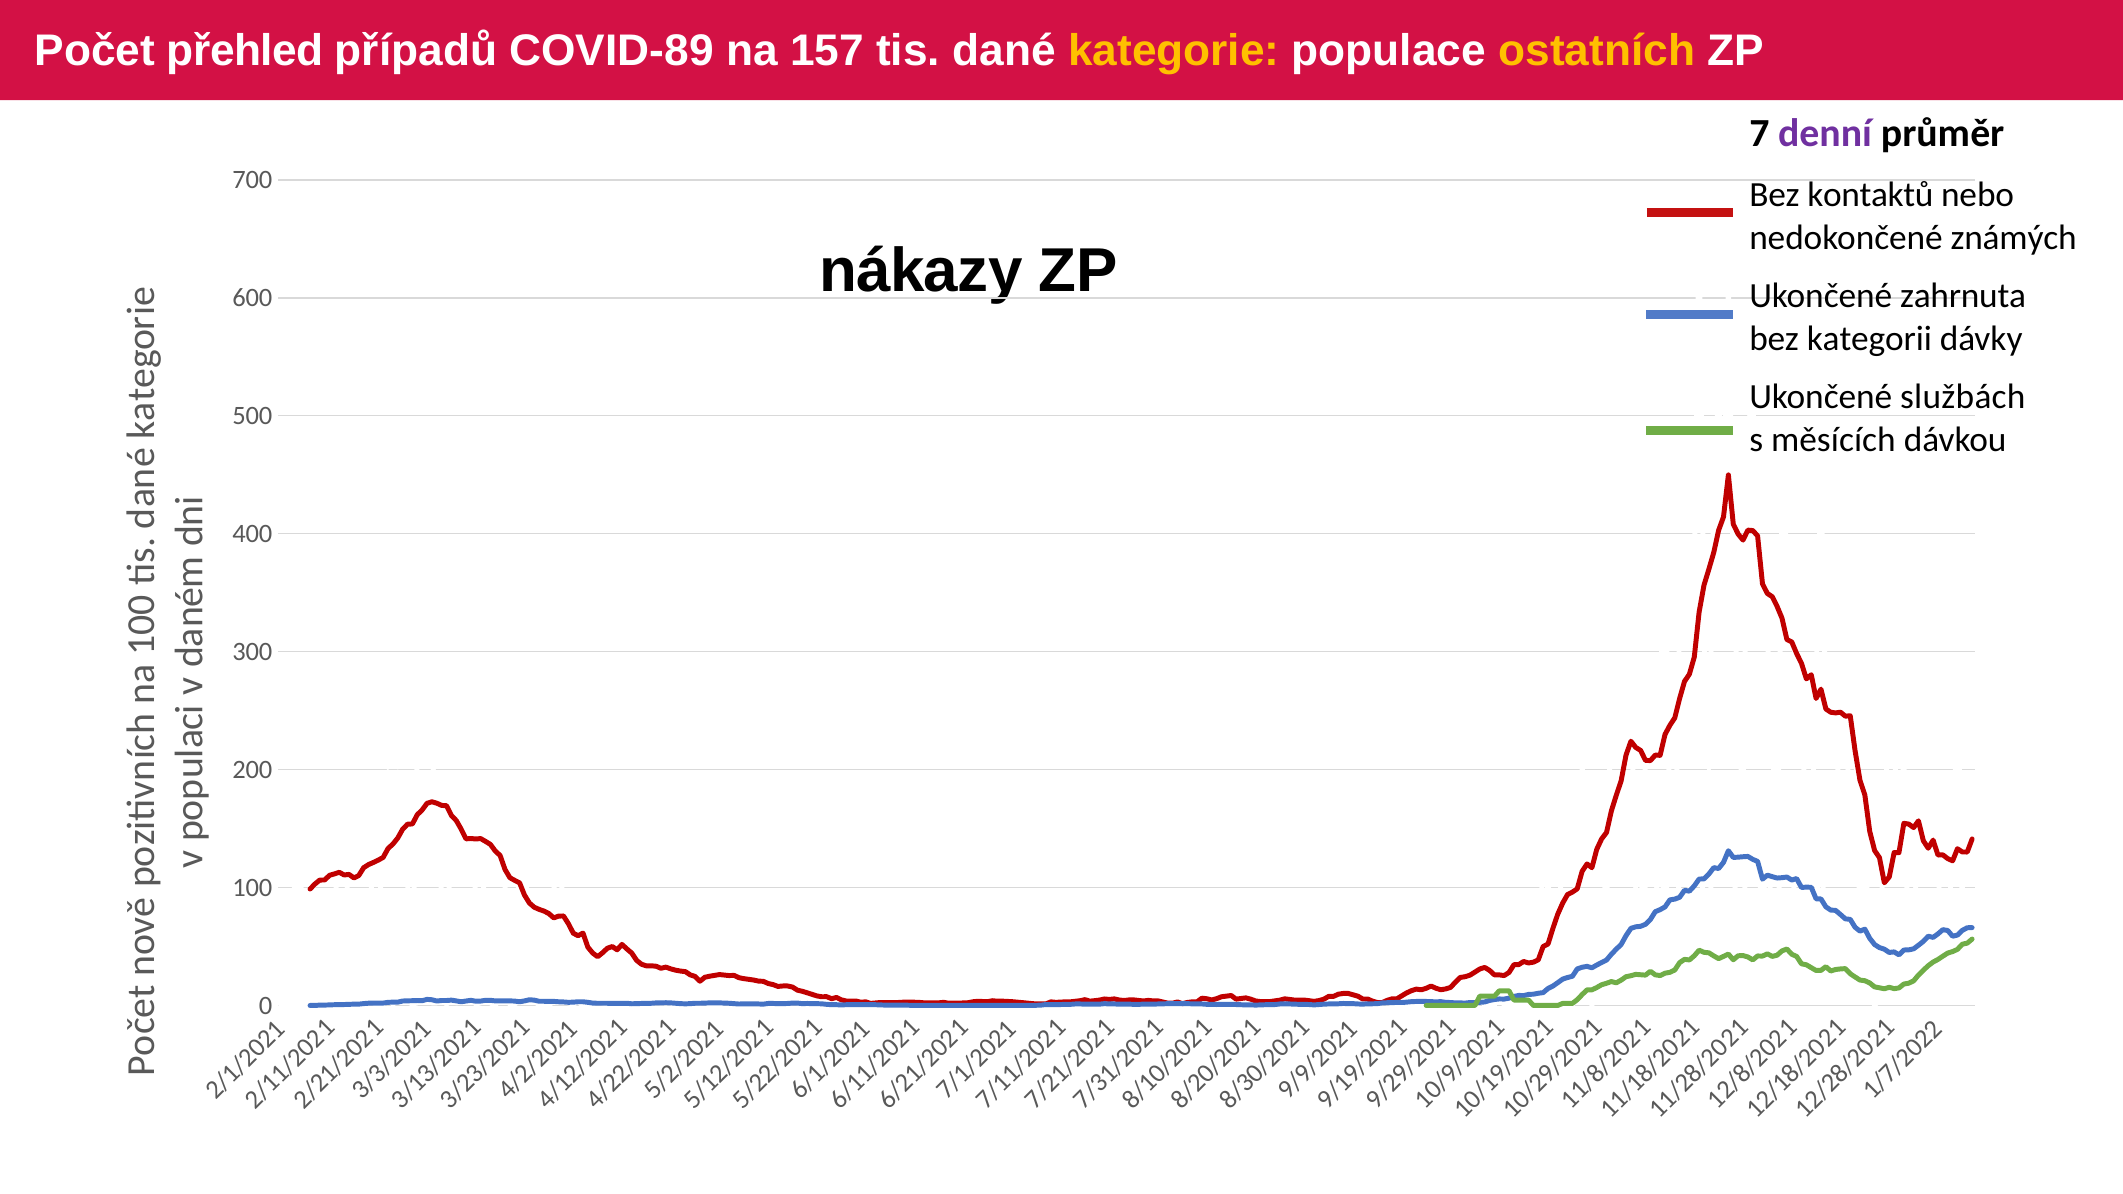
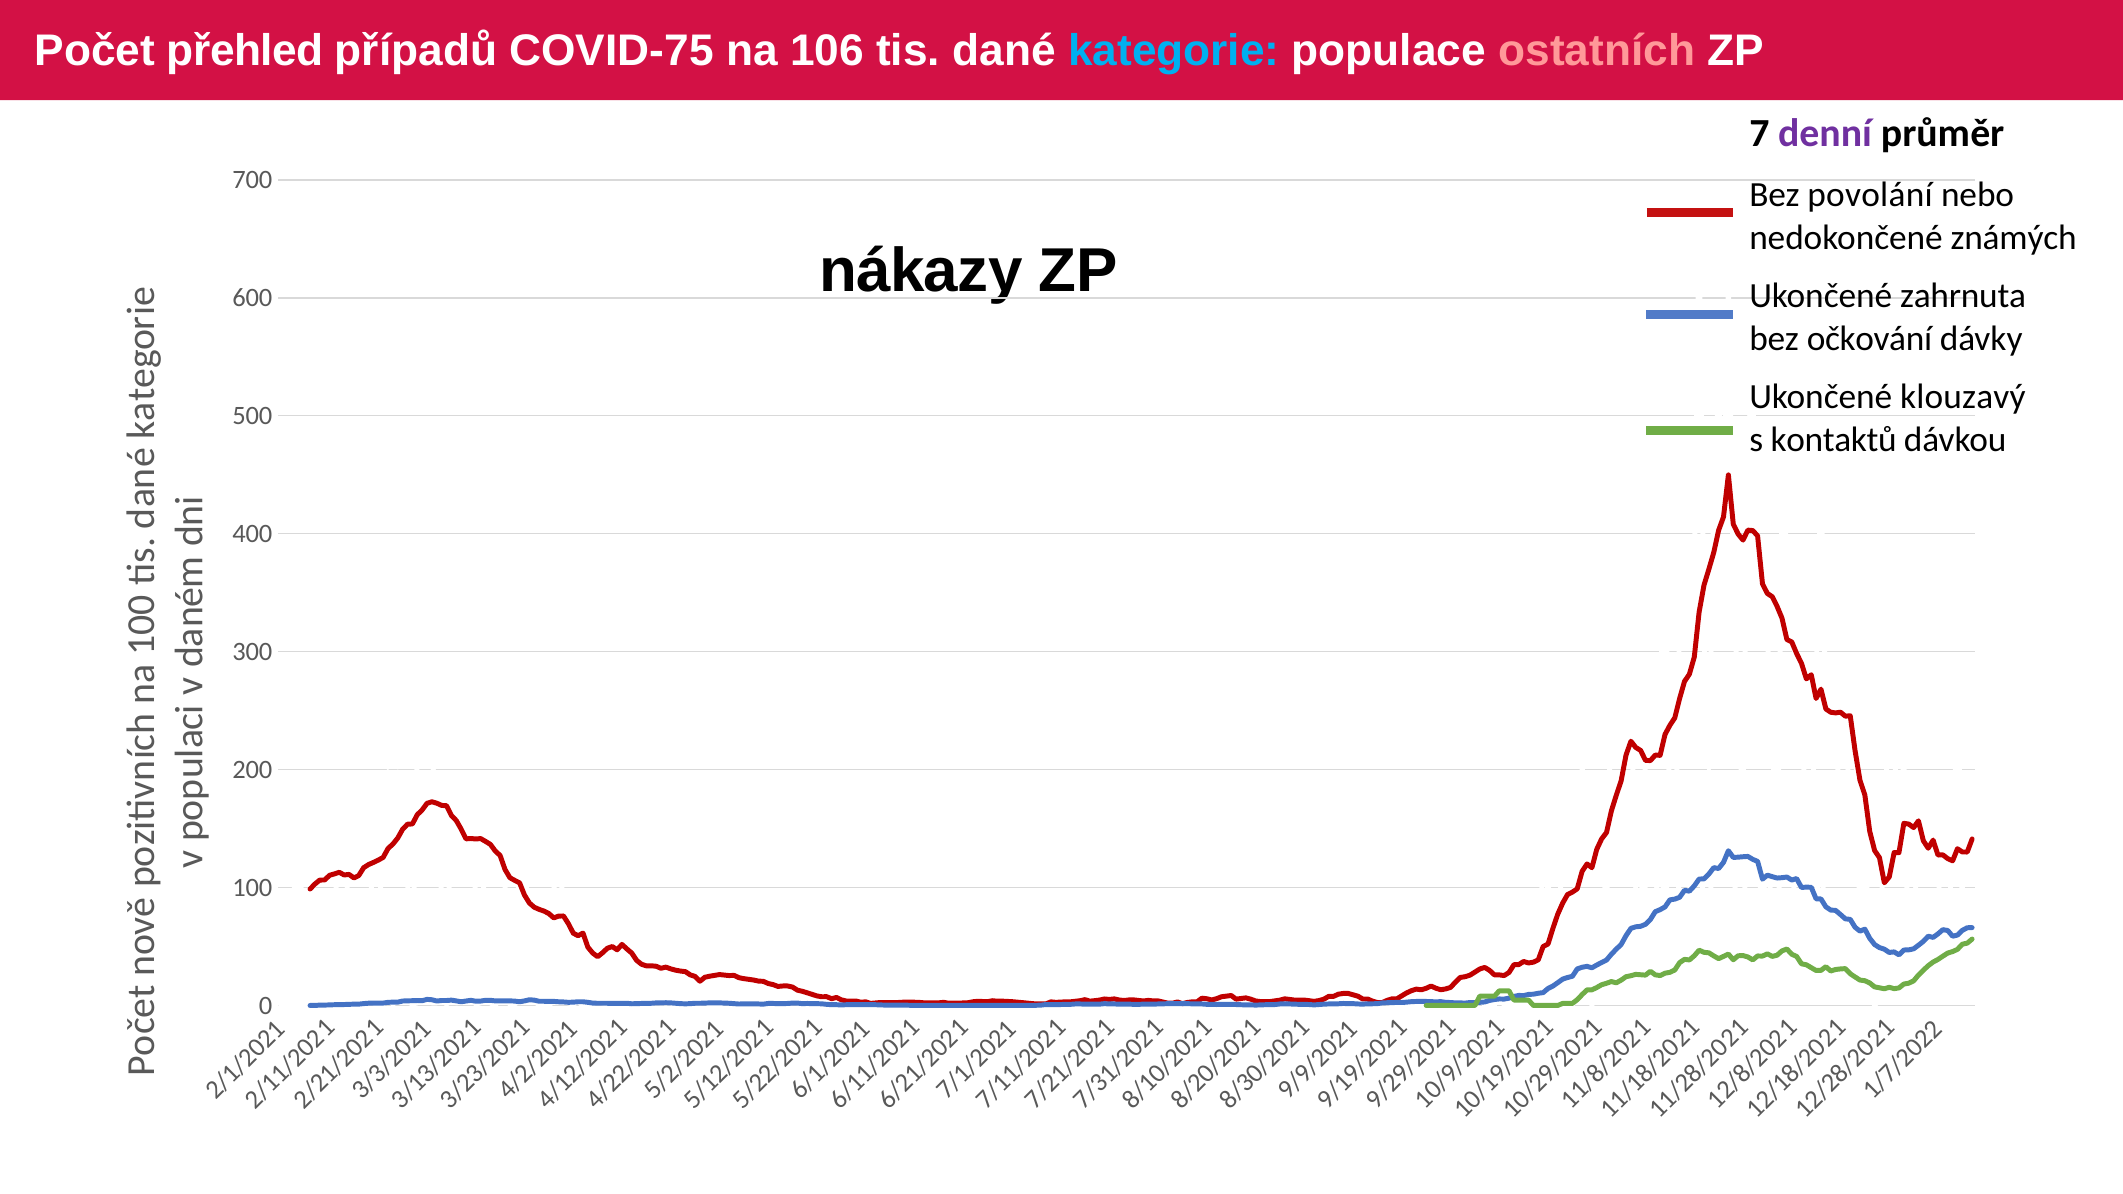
COVID-89: COVID-89 -> COVID-75 (612, 50)
157: 157 -> 106 (827, 50)
kategorie colour: yellow -> light blue (1174, 50)
ostatních colour: yellow -> pink (1597, 50)
kontaktů: kontaktů -> povolání (1870, 195)
kategorii: kategorii -> očkování (1869, 339)
službách: službách -> klouzavý (1963, 396)
měsících: měsících -> kontaktů (1834, 440)
